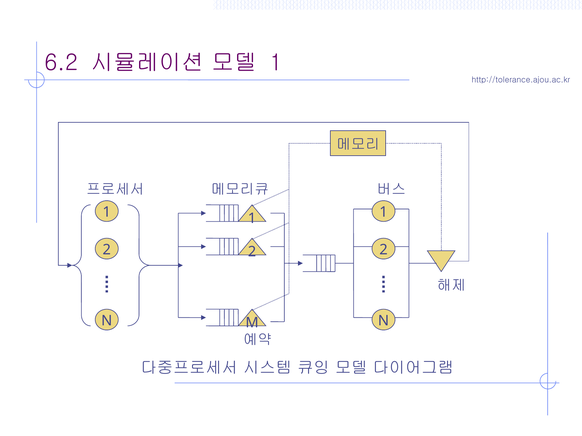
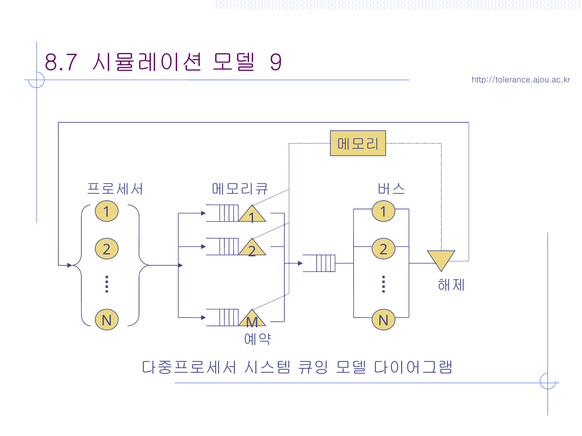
6.2: 6.2 -> 8.7 (61, 63)
1: 1 -> 9 (276, 63)
